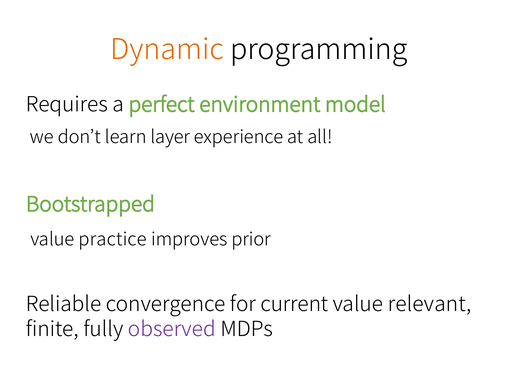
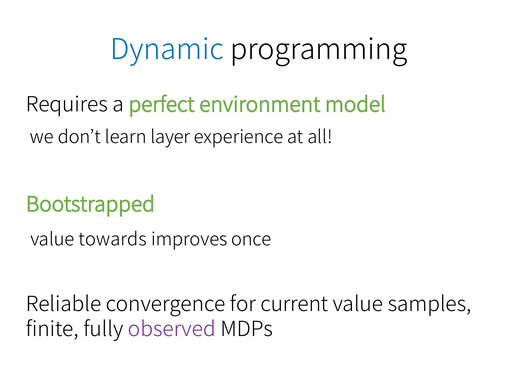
Dynamic colour: orange -> blue (167, 50)
practice: practice -> towards (113, 240)
prior: prior -> once (251, 240)
relevant: relevant -> samples (430, 305)
